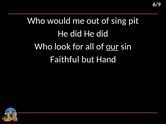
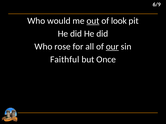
out underline: none -> present (93, 21)
sing: sing -> look (119, 21)
look: look -> rose (63, 47)
Hand: Hand -> Once (106, 60)
